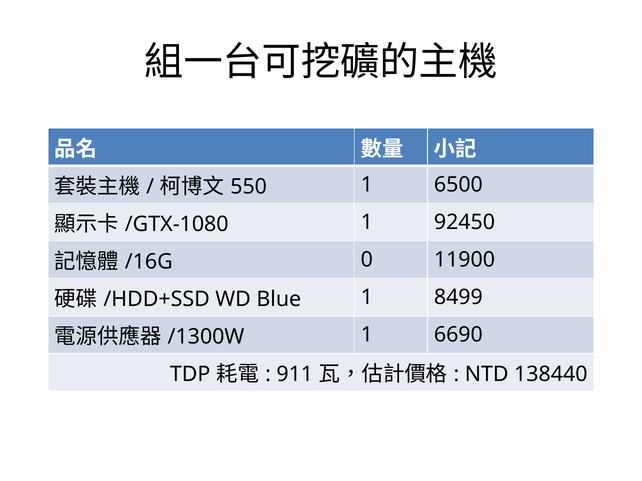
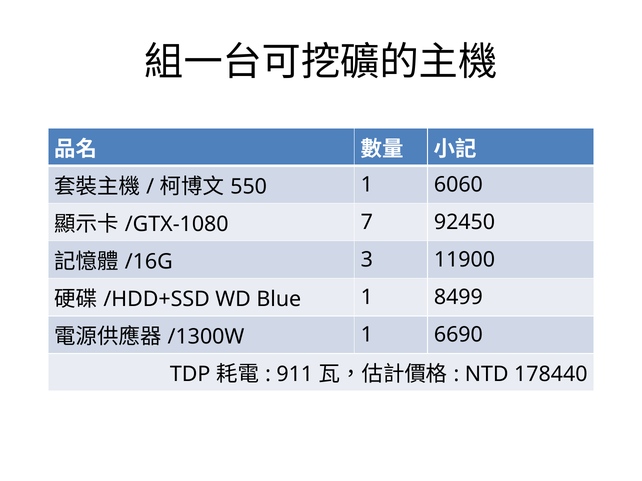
6500: 6500 -> 6060 (458, 185)
1: 1 -> 7 (367, 223)
0: 0 -> 3 (367, 260)
138440: 138440 -> 178440 (551, 375)
